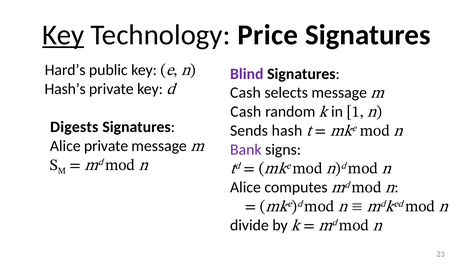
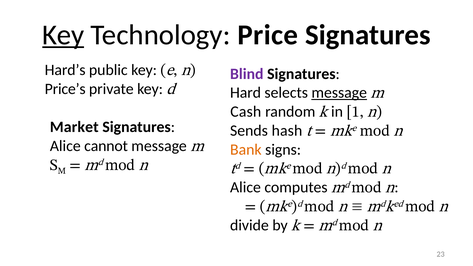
Hash’s: Hash’s -> Price’s (65, 89)
Cash: Cash -> Hard (246, 93)
message underline: none -> present (339, 93)
Digests: Digests -> Market (74, 127)
Alice private: private -> cannot (106, 146)
Bank colour: purple -> orange (246, 150)
